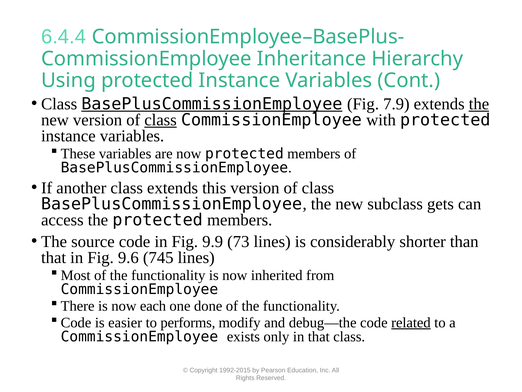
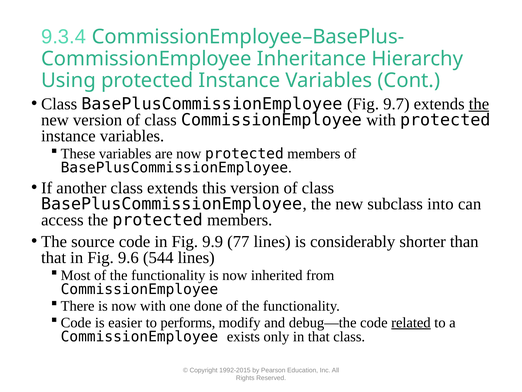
6.4.4: 6.4.4 -> 9.3.4 (64, 37)
BasePlusCommissionEmployee underline: present -> none (212, 104)
7.9: 7.9 -> 9.7 (396, 104)
class underline: present -> none (161, 120)
gets: gets -> into (440, 204)
73: 73 -> 77 (238, 241)
745: 745 -> 544 (158, 257)
now each: each -> with (153, 306)
